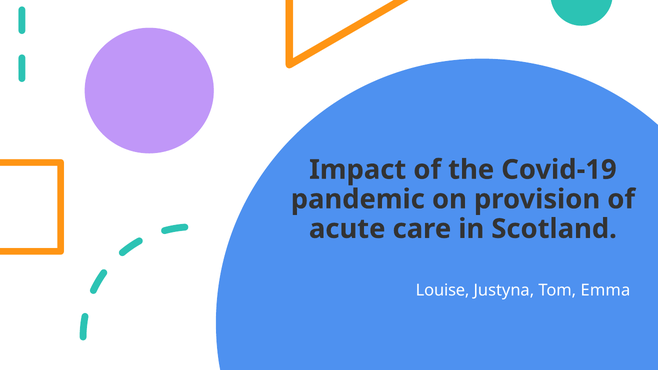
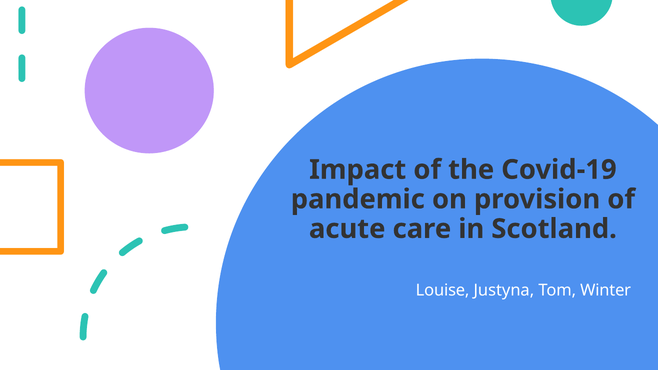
Emma: Emma -> Winter (606, 291)
